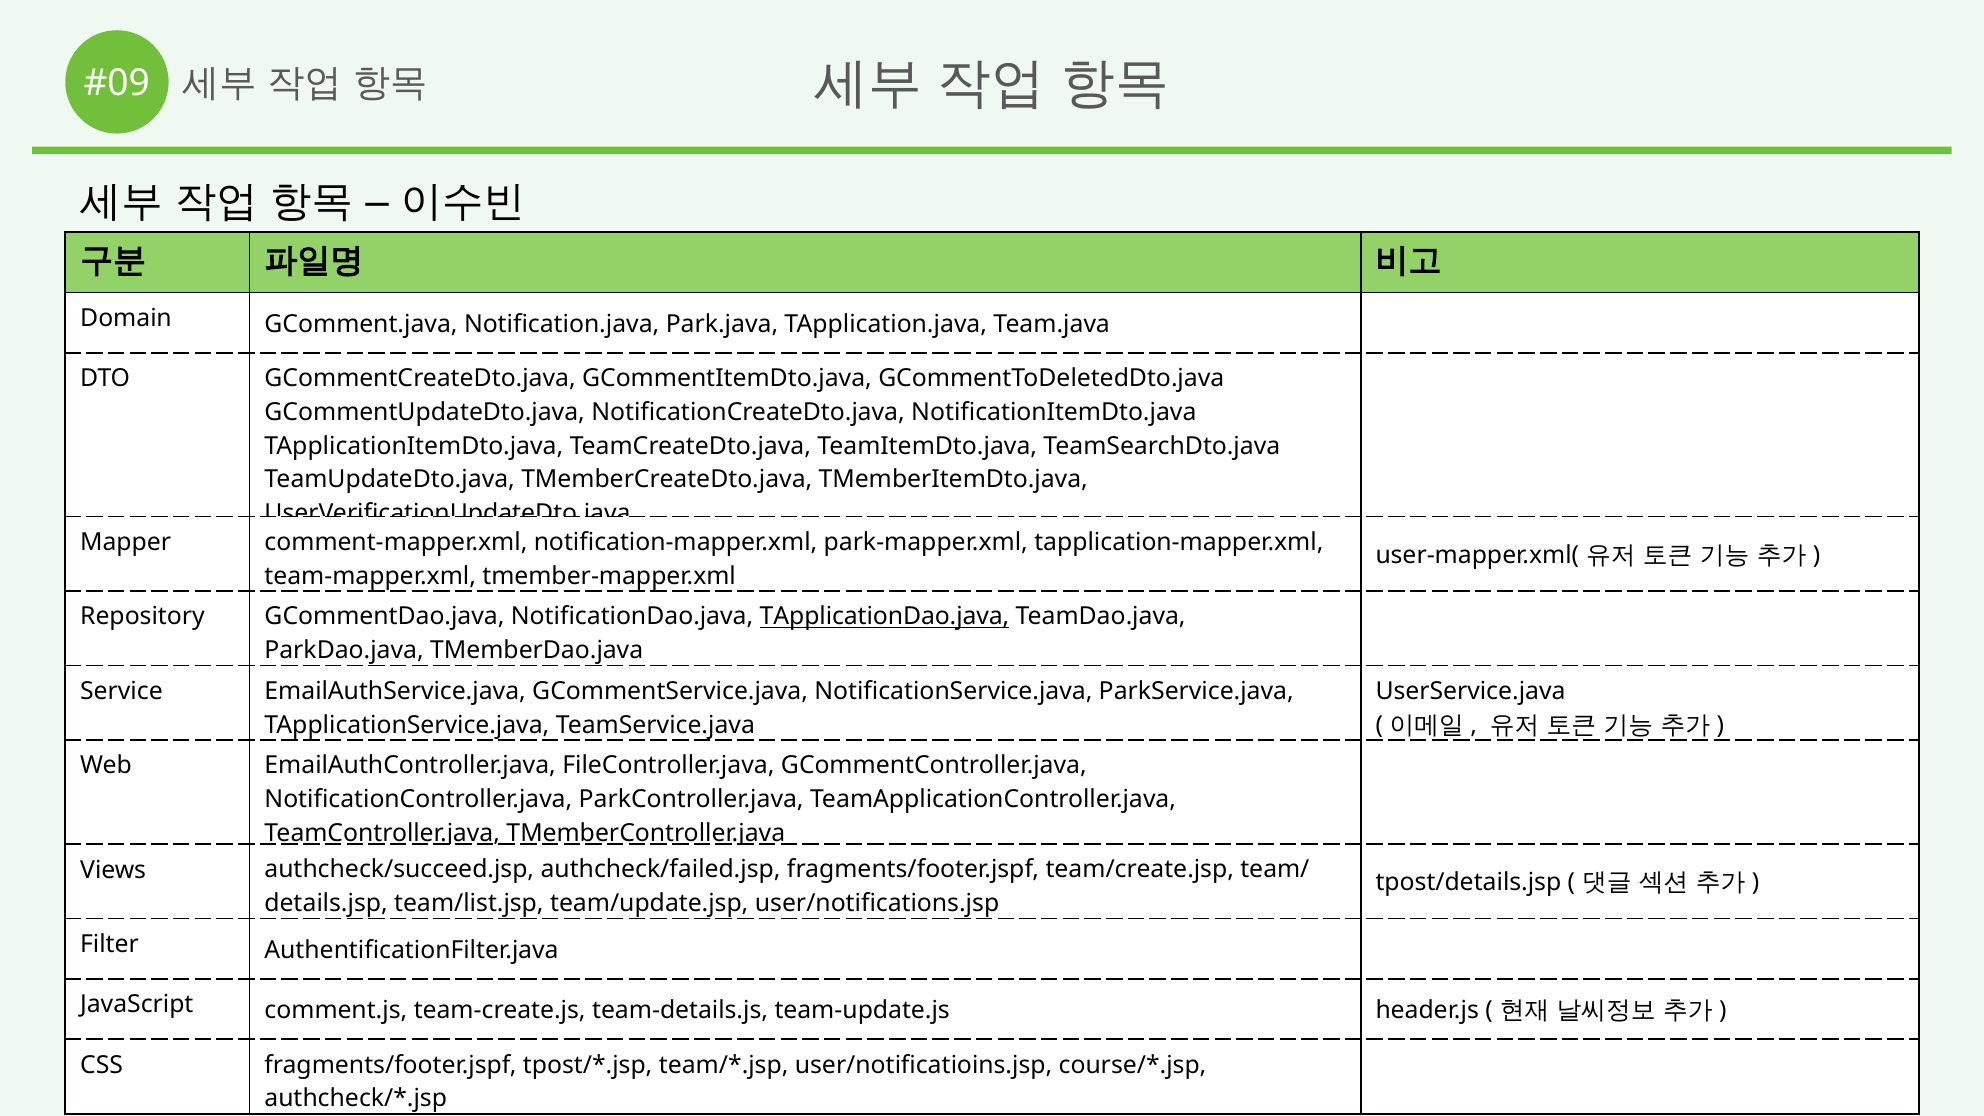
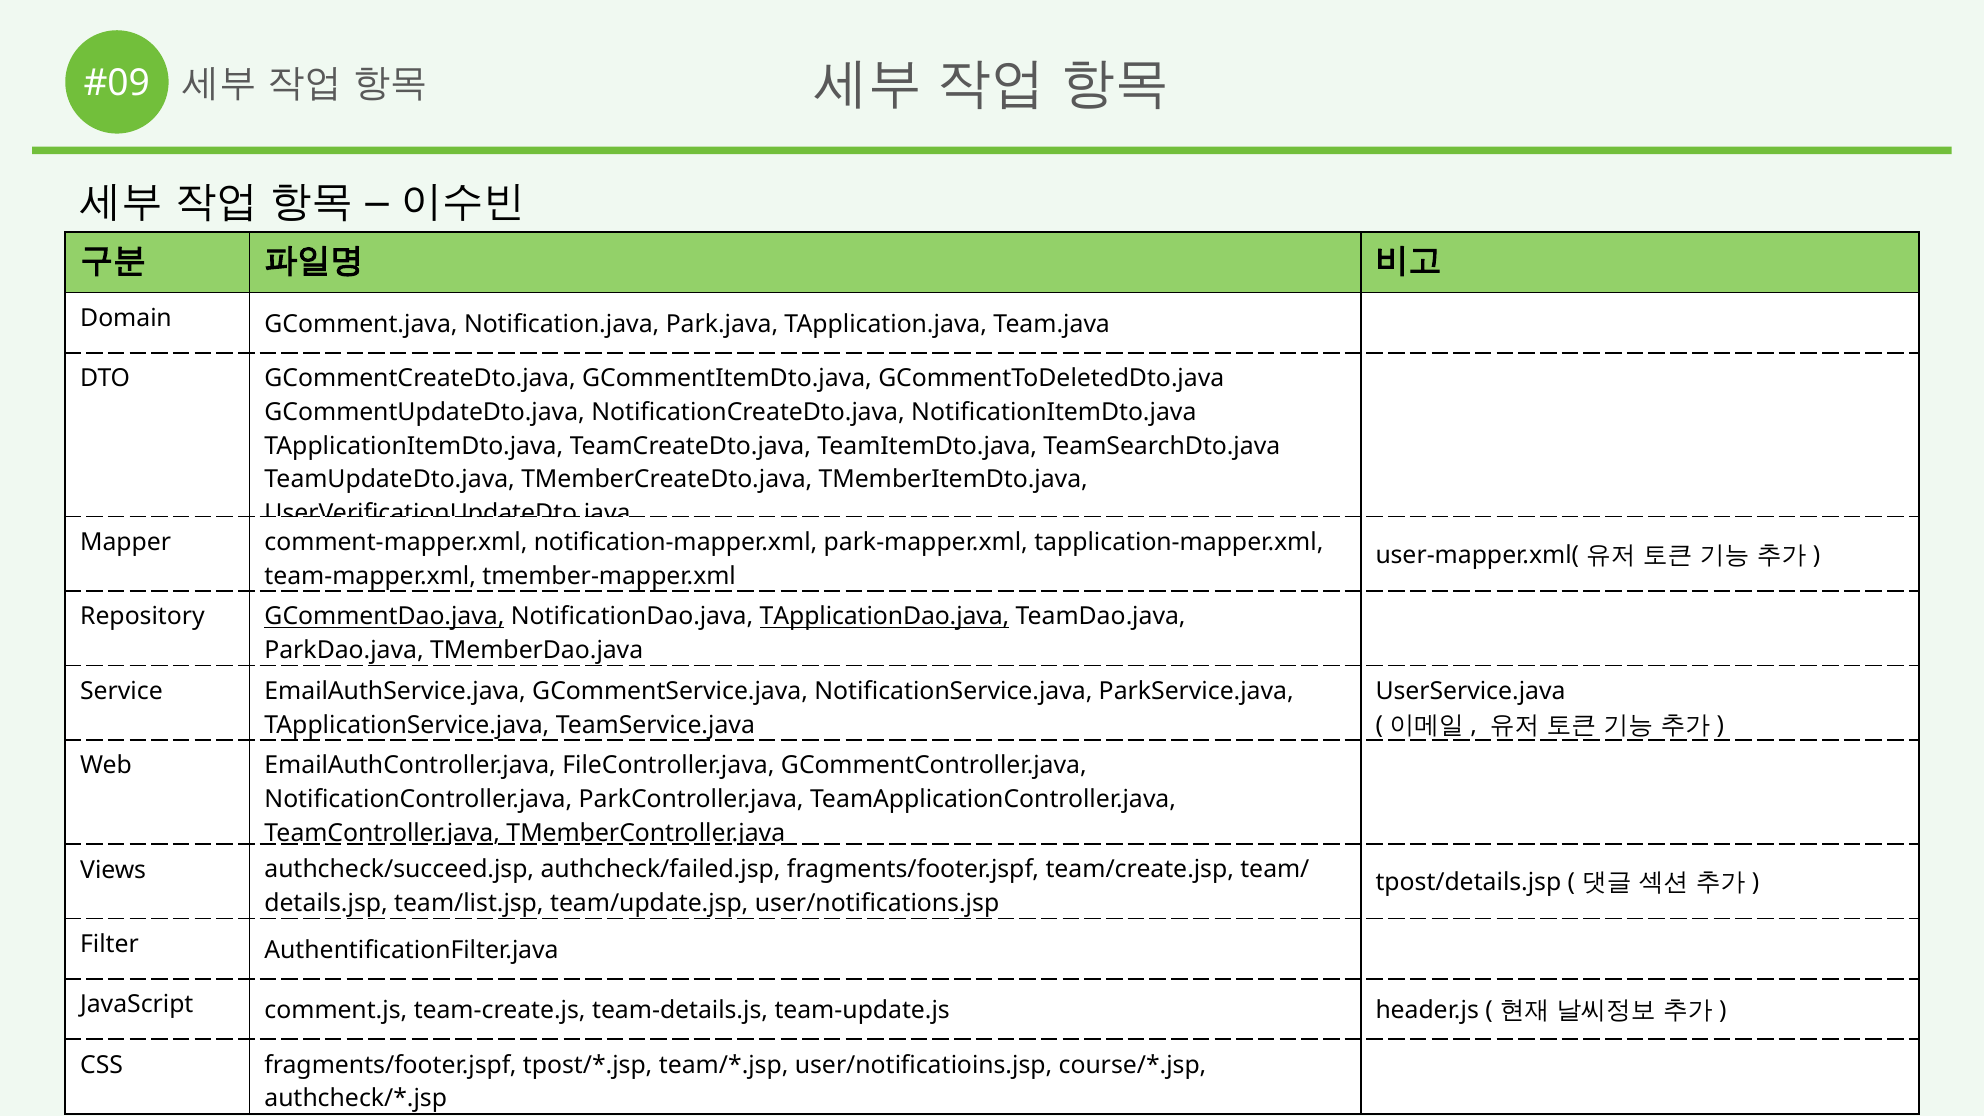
GCommentDao.java underline: none -> present (384, 617)
